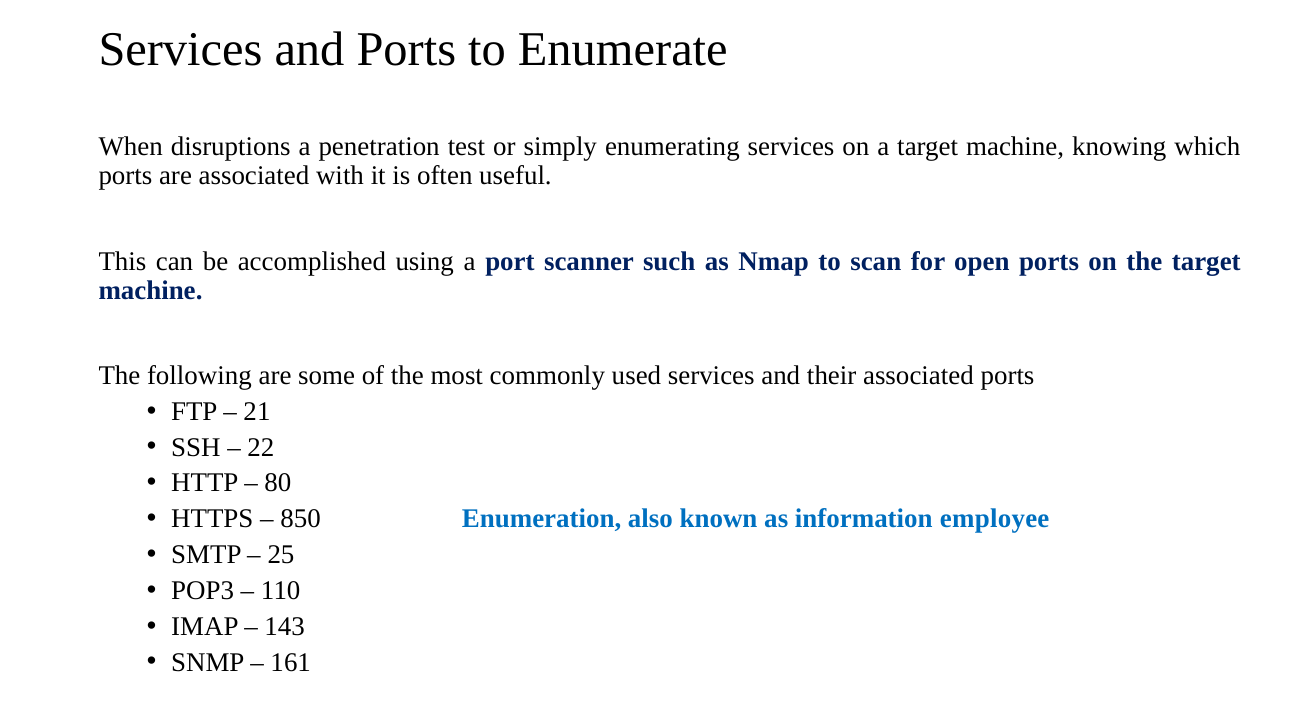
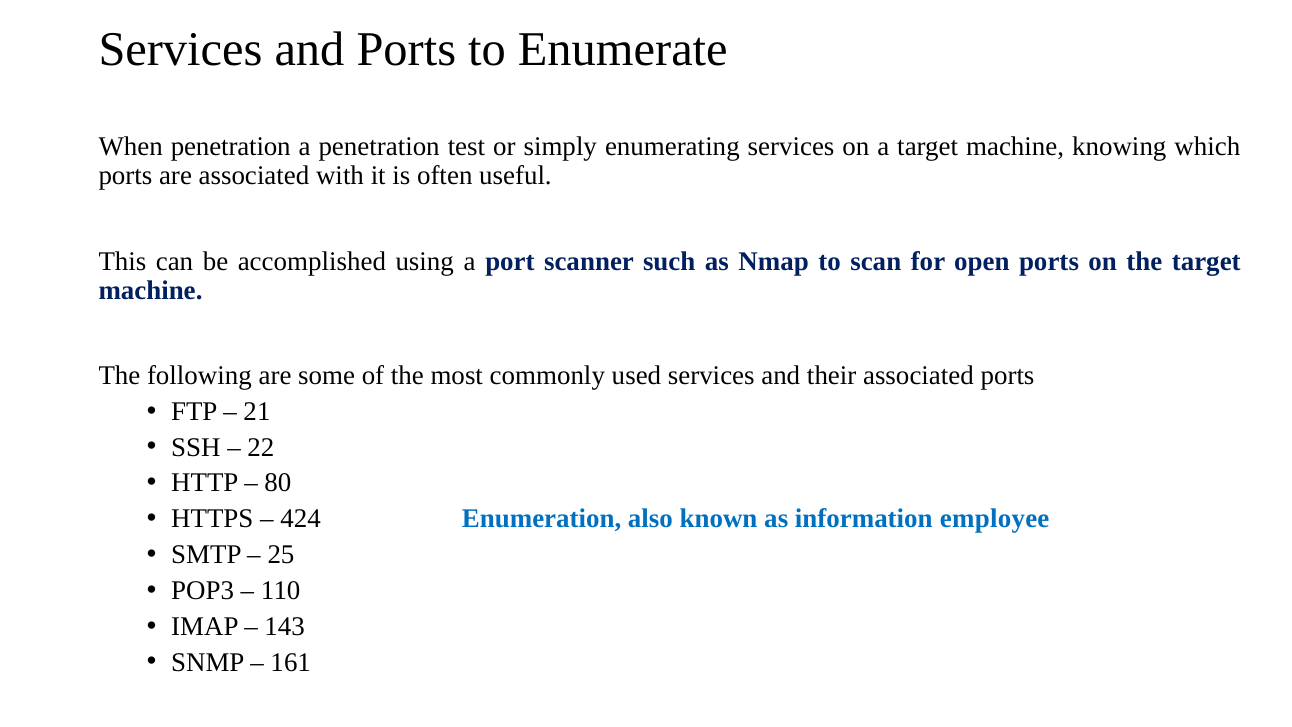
When disruptions: disruptions -> penetration (231, 147)
850: 850 -> 424 (301, 519)
